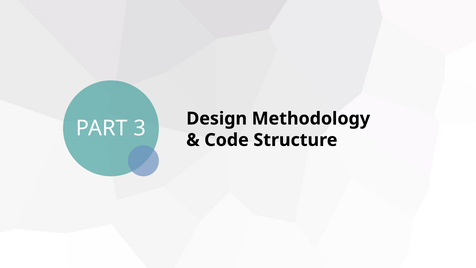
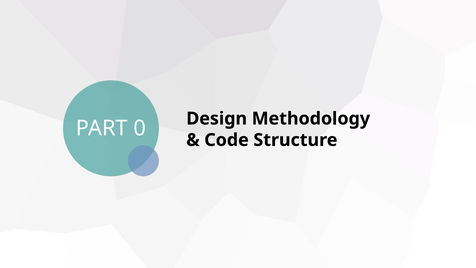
3: 3 -> 0 (140, 128)
